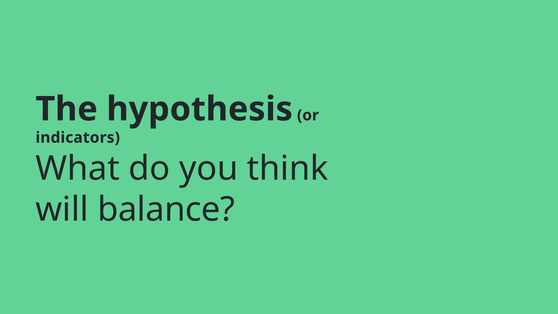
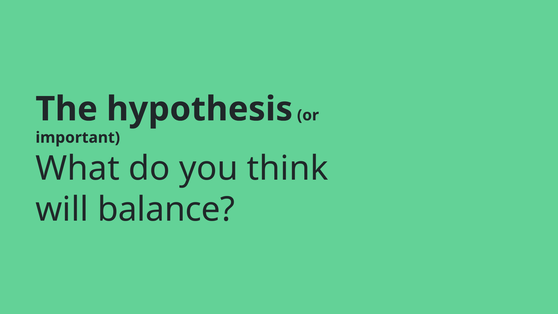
indicators: indicators -> important (78, 138)
